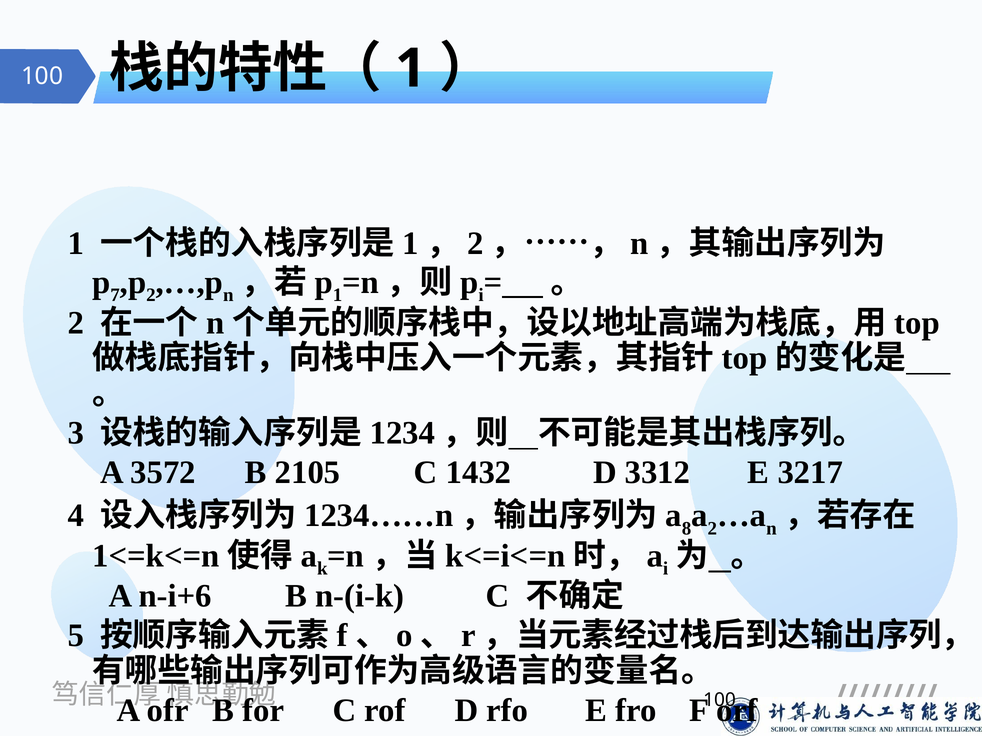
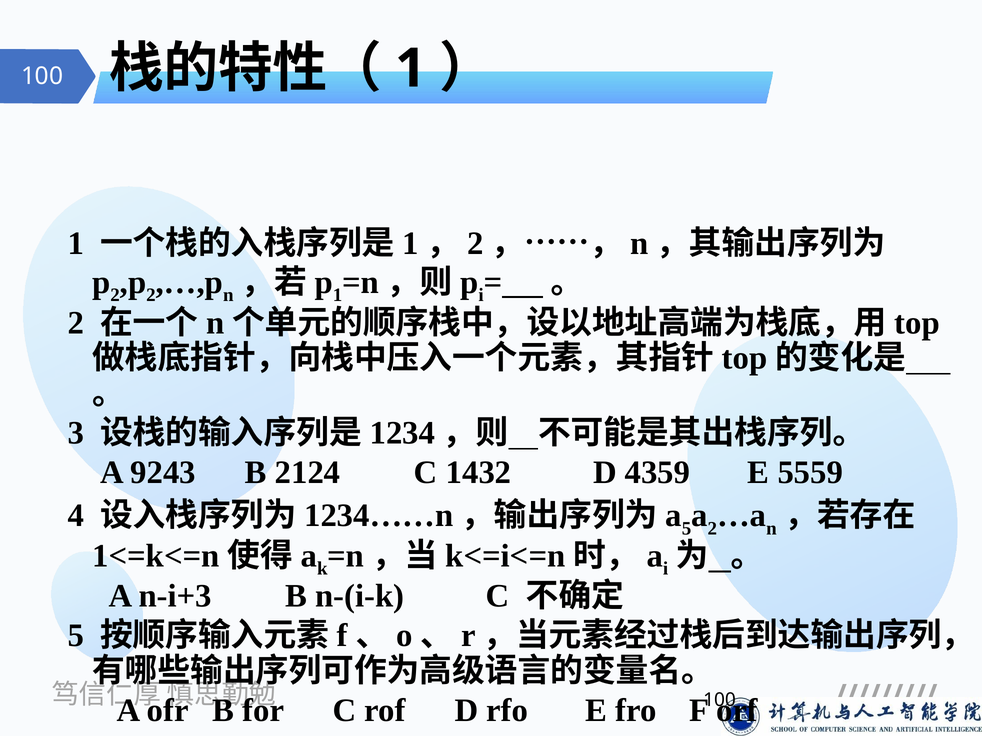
7: 7 -> 2 (115, 295)
3572: 3572 -> 9243 (163, 473)
2105: 2105 -> 2124 (308, 473)
3312: 3312 -> 4359 (657, 473)
3217: 3217 -> 5559 (810, 473)
8: 8 -> 5 (687, 529)
n-i+6: n-i+6 -> n-i+3 (175, 596)
